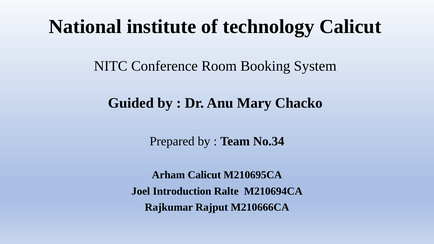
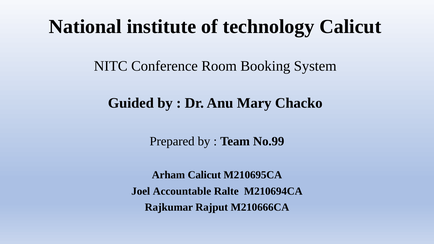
No.34: No.34 -> No.99 (269, 142)
Introduction: Introduction -> Accountable (182, 191)
